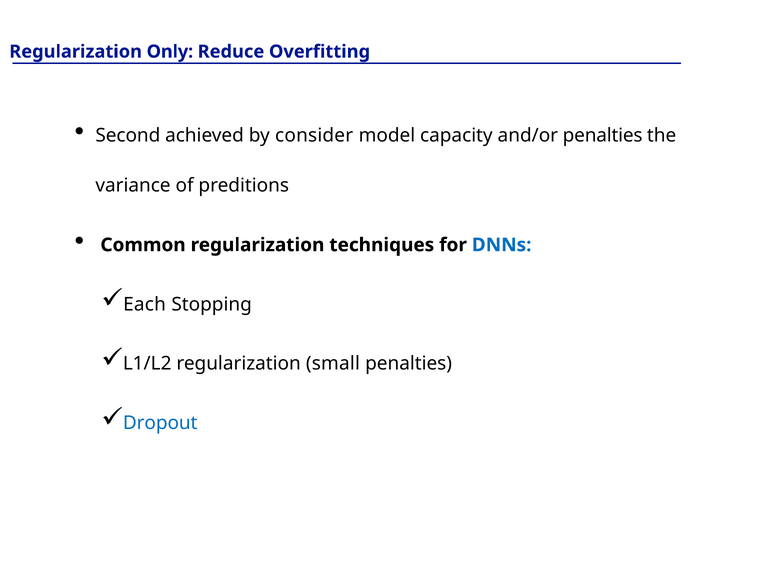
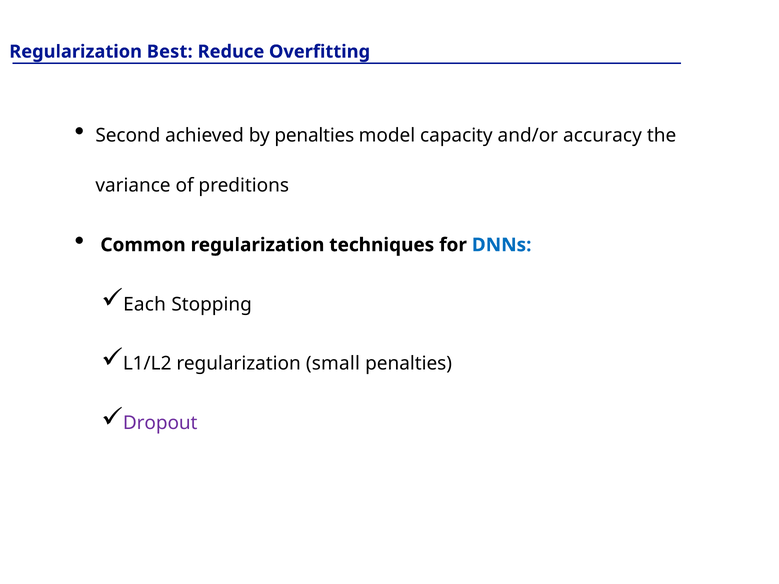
Only: Only -> Best (170, 52)
by consider: consider -> penalties (314, 136)
and/or penalties: penalties -> accuracy (602, 136)
Dropout colour: blue -> purple (160, 423)
